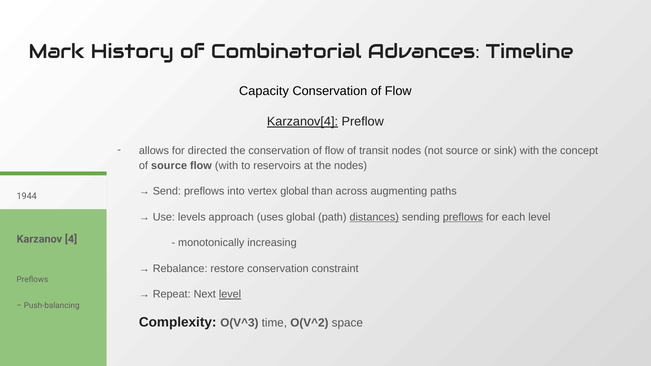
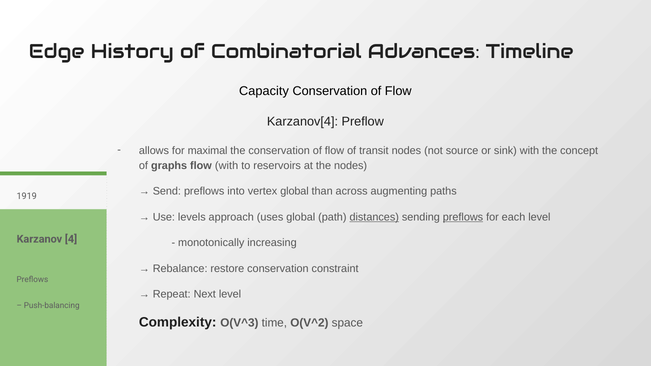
Mark: Mark -> Edge (57, 52)
Karzanov[4 underline: present -> none (302, 122)
directed: directed -> maximal (208, 151)
of source: source -> graphs (169, 166)
1944: 1944 -> 1919 (27, 196)
level underline: present -> none (230, 295)
